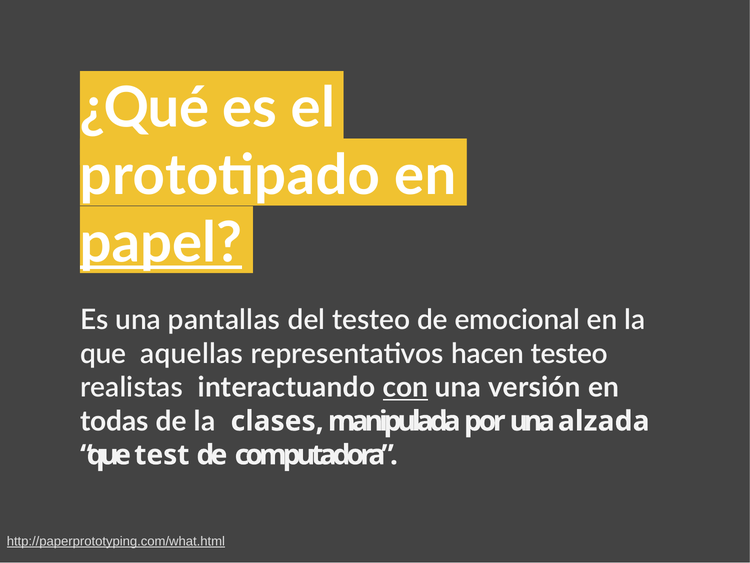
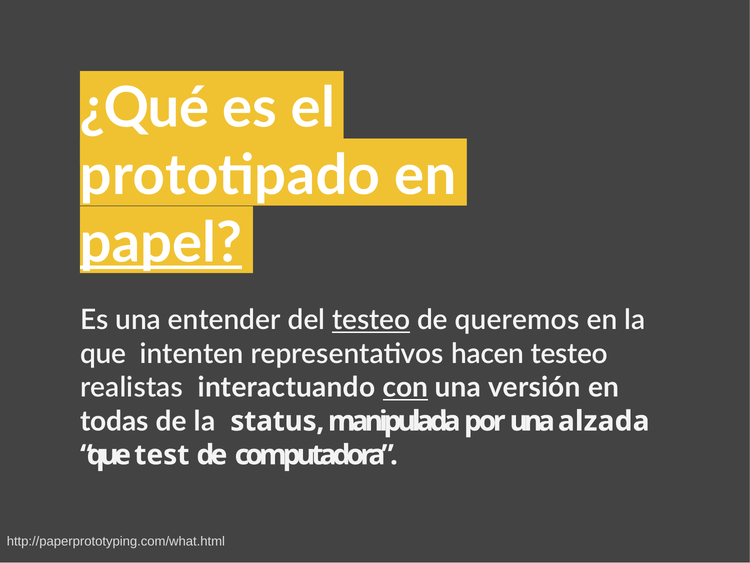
pantallas: pantallas -> entender (224, 320)
testeo underline: none -> present (371, 320)
emocional: emocional -> queremos (517, 320)
aquellas: aquellas -> intenten (192, 354)
clases: clases -> status (277, 421)
http://paperprototyping.com/what.html underline: present -> none (116, 541)
